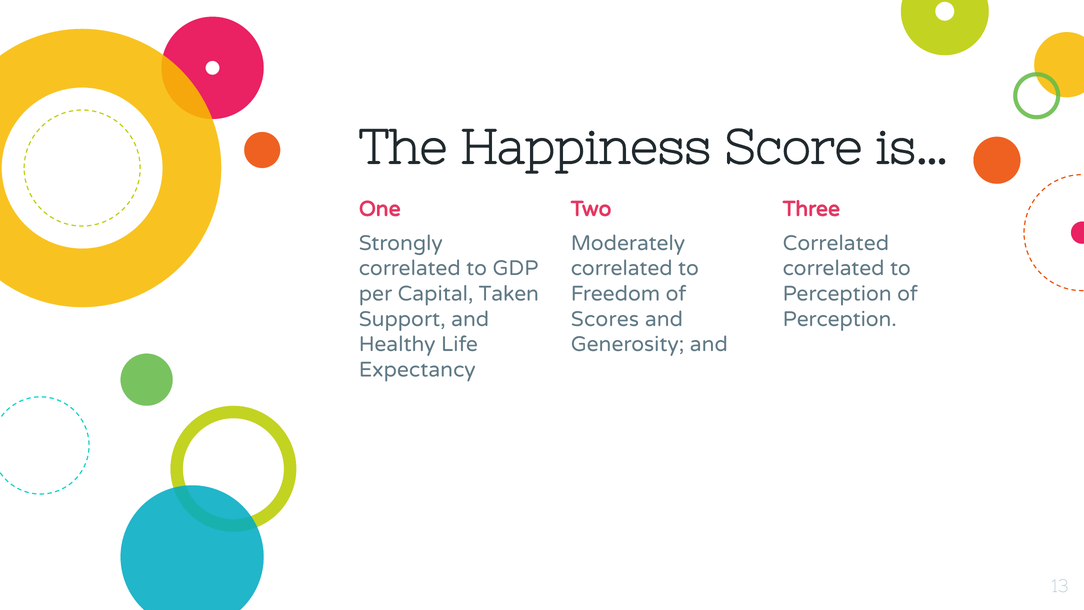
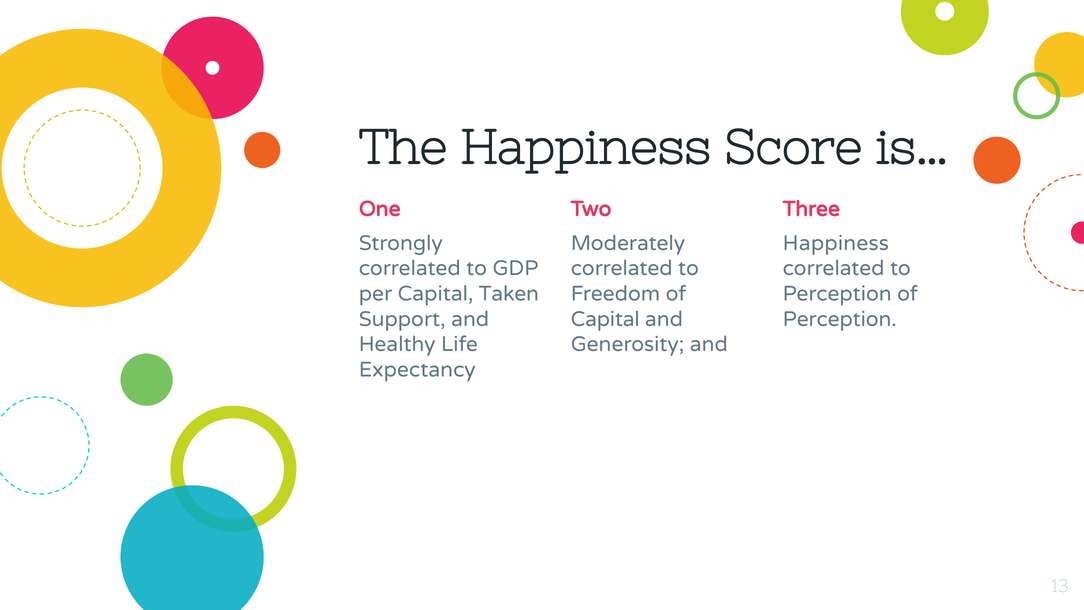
Correlated: Correlated -> Happiness (836, 243)
Scores: Scores -> Capital (605, 319)
